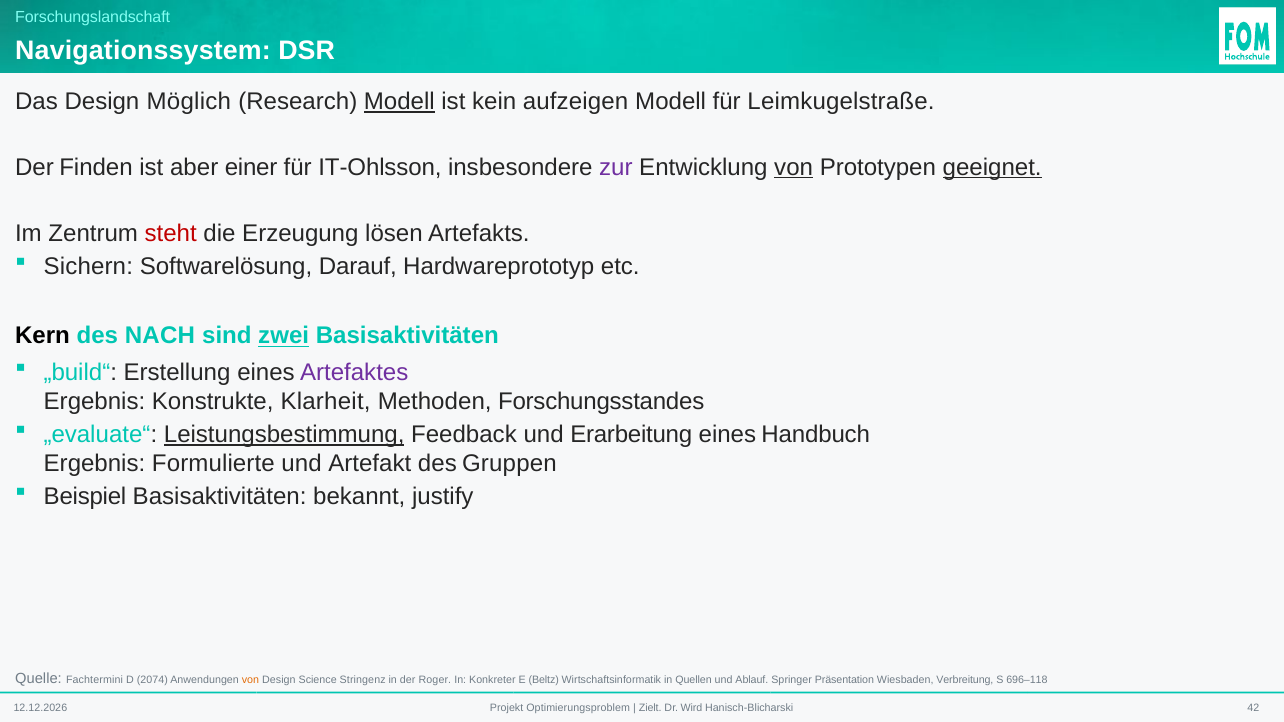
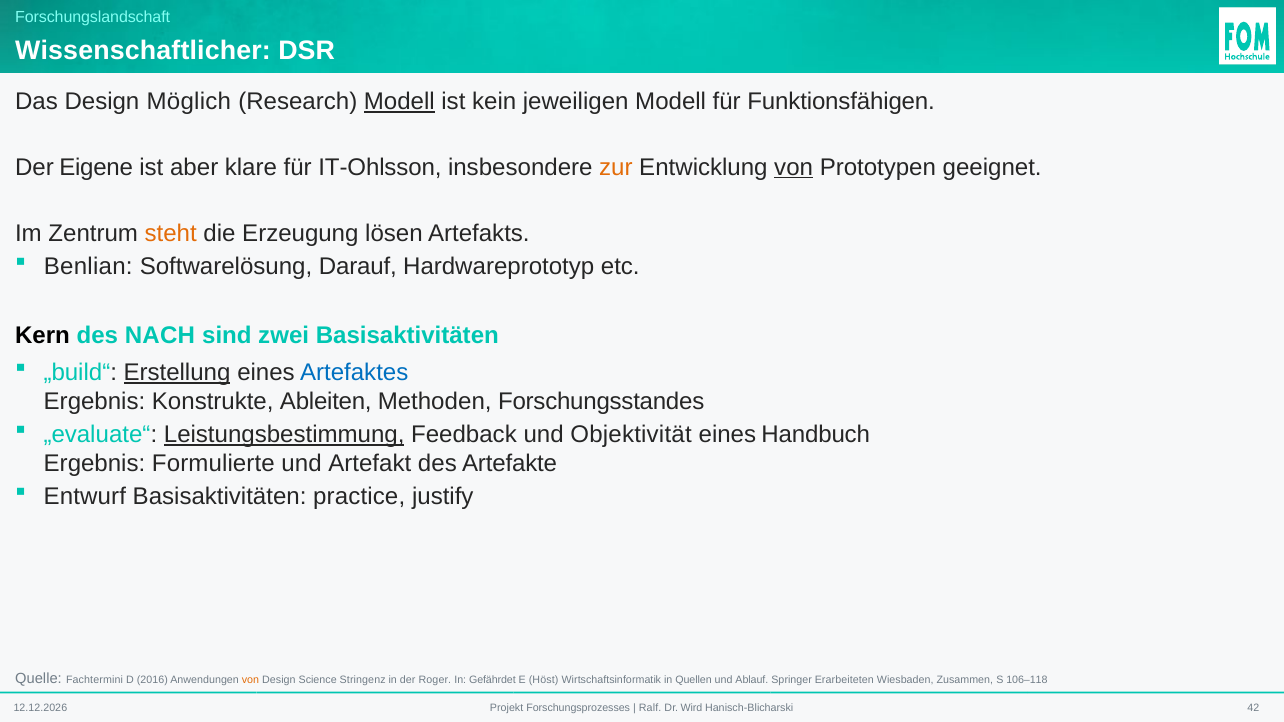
Navigationssystem: Navigationssystem -> Wissenschaftlicher (143, 51)
aufzeigen: aufzeigen -> jeweiligen (576, 102)
Leimkugelstraße: Leimkugelstraße -> Funktionsfähigen (841, 102)
Finden: Finden -> Eigene (96, 167)
einer: einer -> klare (251, 167)
zur colour: purple -> orange (616, 167)
geeignet underline: present -> none (992, 167)
steht colour: red -> orange (171, 233)
Sichern: Sichern -> Benlian (88, 266)
zwei underline: present -> none (284, 336)
Erstellung underline: none -> present (177, 373)
Artefaktes colour: purple -> blue (354, 373)
Klarheit: Klarheit -> Ableiten (326, 402)
Erarbeitung: Erarbeitung -> Objektivität (631, 435)
Gruppen: Gruppen -> Artefakte (510, 464)
Beispiel: Beispiel -> Entwurf (85, 497)
bekannt: bekannt -> practice (359, 497)
2074: 2074 -> 2016 (152, 681)
Konkreter: Konkreter -> Gefährdet (492, 681)
Beltz: Beltz -> Höst (544, 681)
Präsentation: Präsentation -> Erarbeiteten (844, 681)
Verbreitung: Verbreitung -> Zusammen (965, 681)
696–118: 696–118 -> 106–118 (1027, 681)
Optimierungsproblem: Optimierungsproblem -> Forschungsprozesses (578, 708)
Zielt: Zielt -> Ralf (650, 708)
